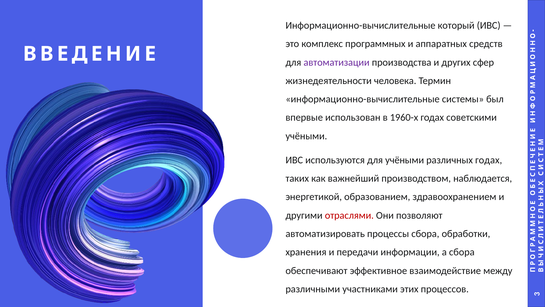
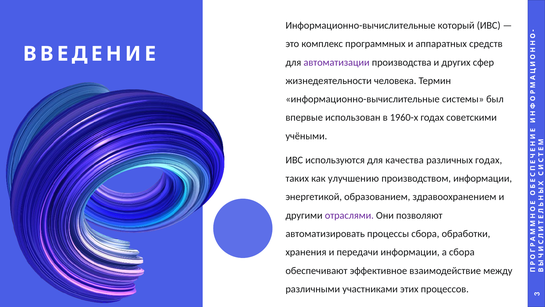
для учёными: учёными -> качества (405, 160)
важнейший: важнейший -> улучшению (353, 178)
производством наблюдается: наблюдается -> информации (483, 178)
отраслями colour: red -> purple (349, 215)
